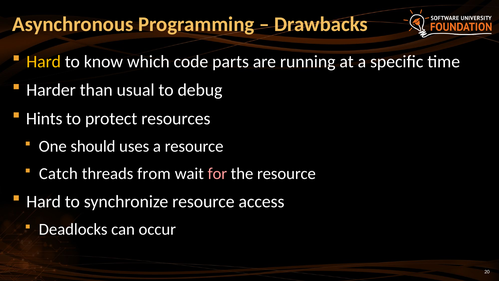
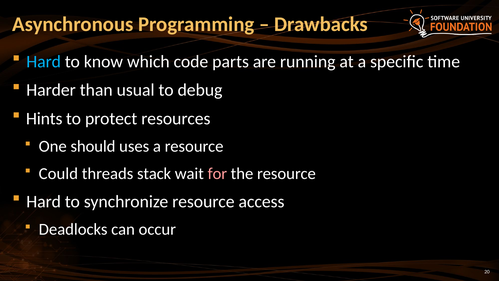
Hard colour: yellow -> light blue (44, 61)
Catch: Catch -> Could (58, 173)
from: from -> stack (154, 173)
